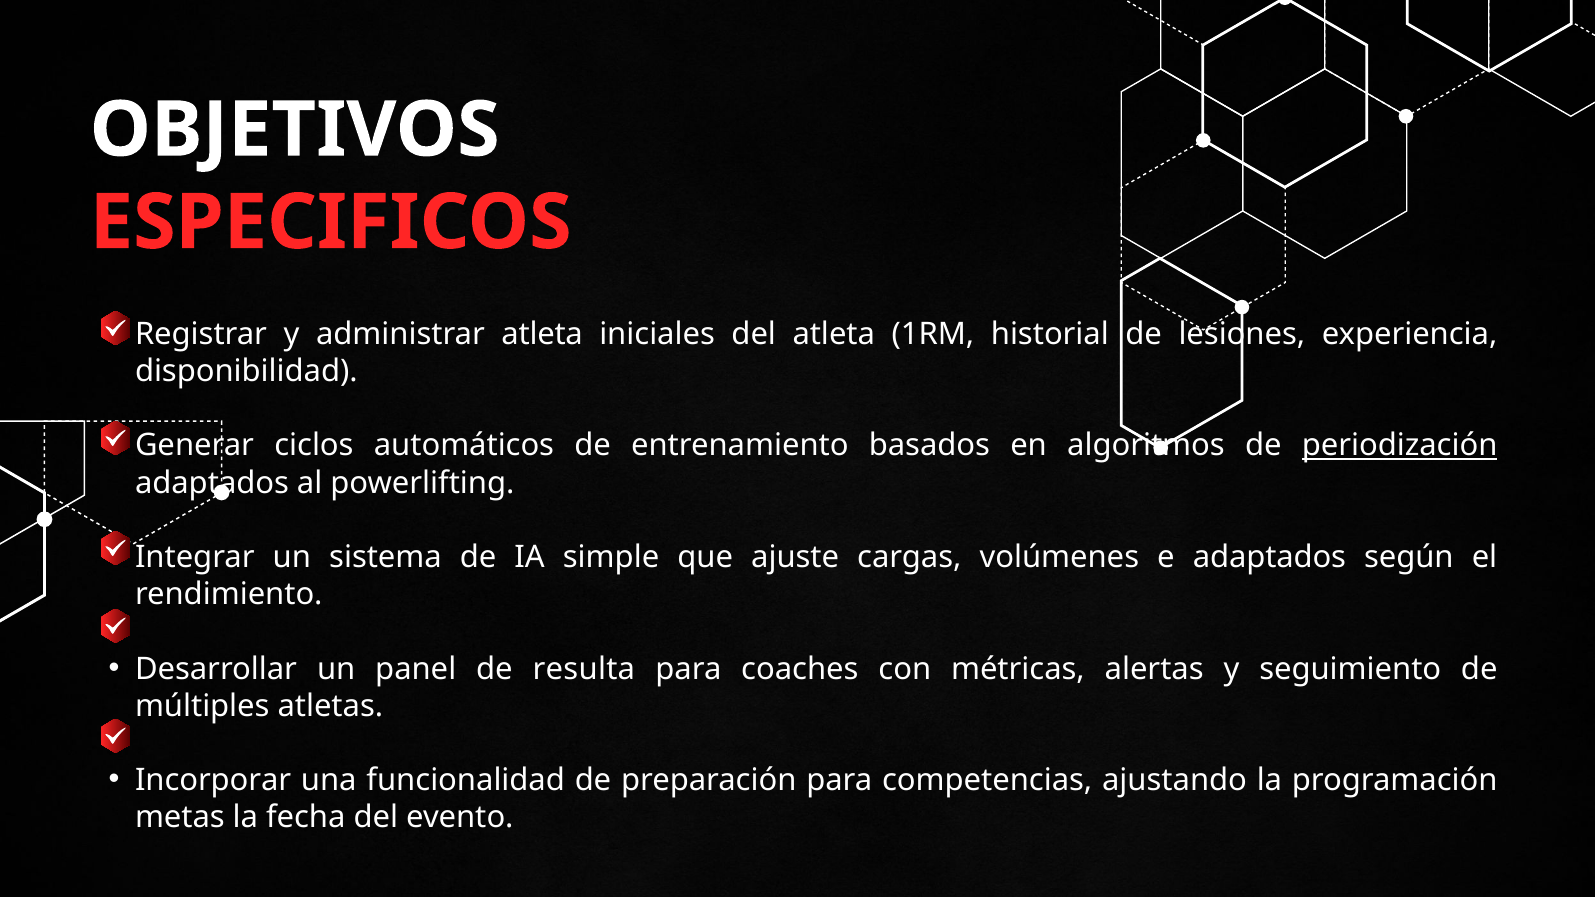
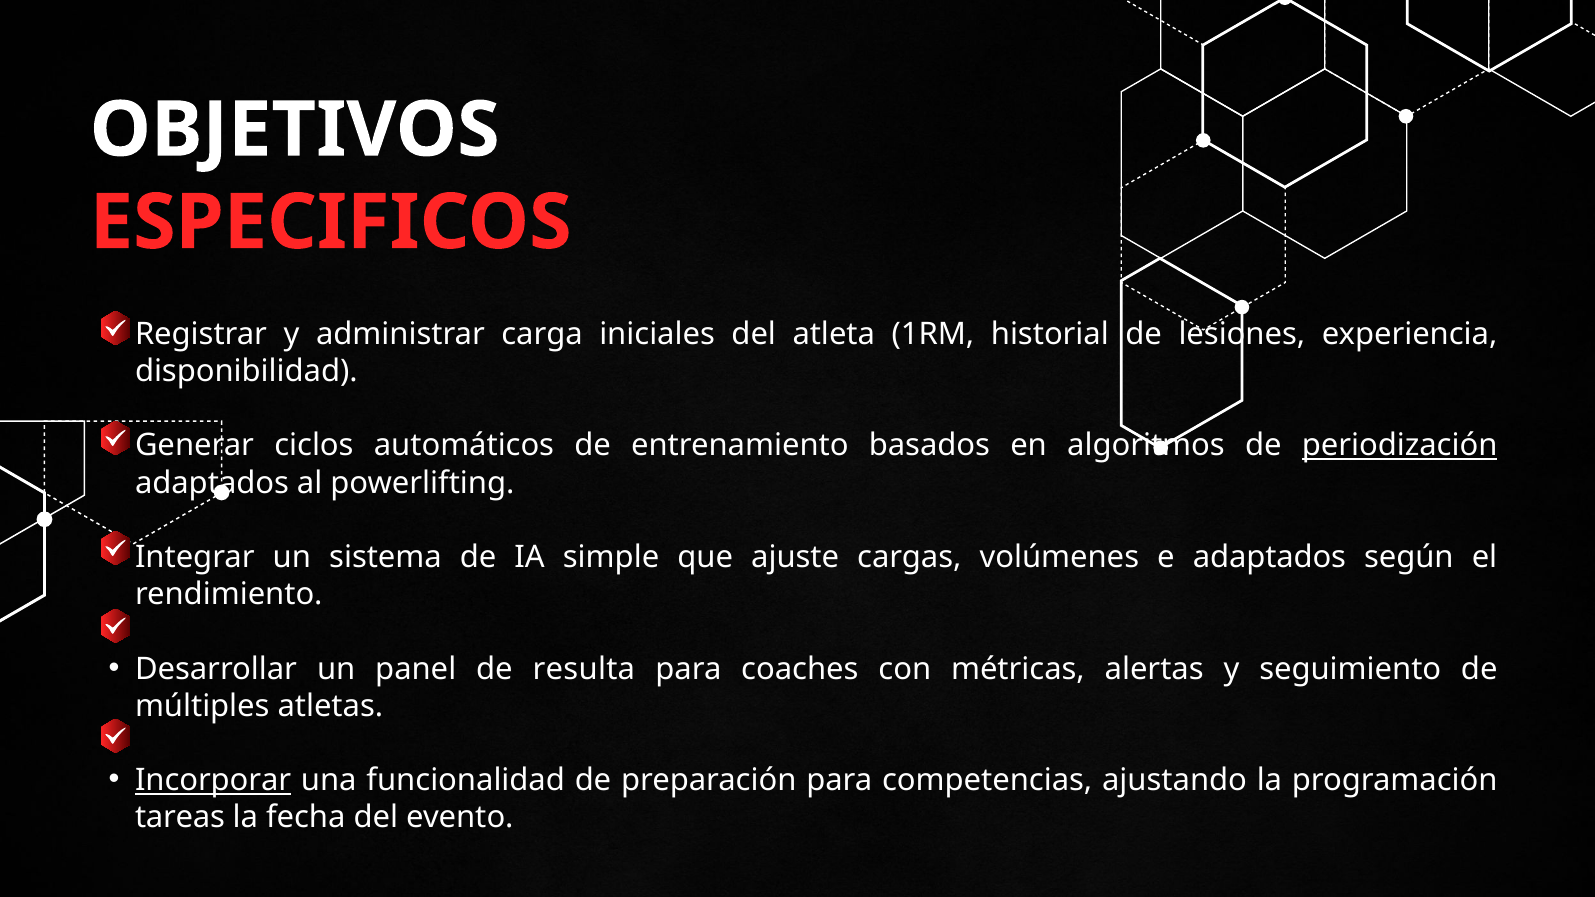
administrar atleta: atleta -> carga (542, 334)
Incorporar underline: none -> present (213, 781)
metas: metas -> tareas (180, 818)
